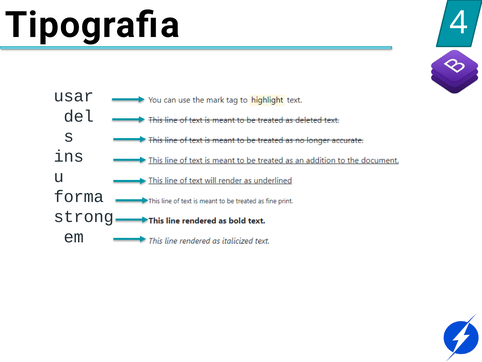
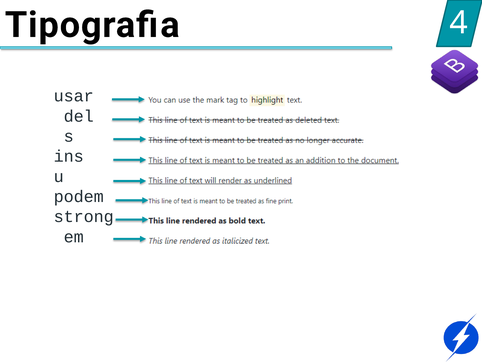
forma: forma -> podem (79, 196)
